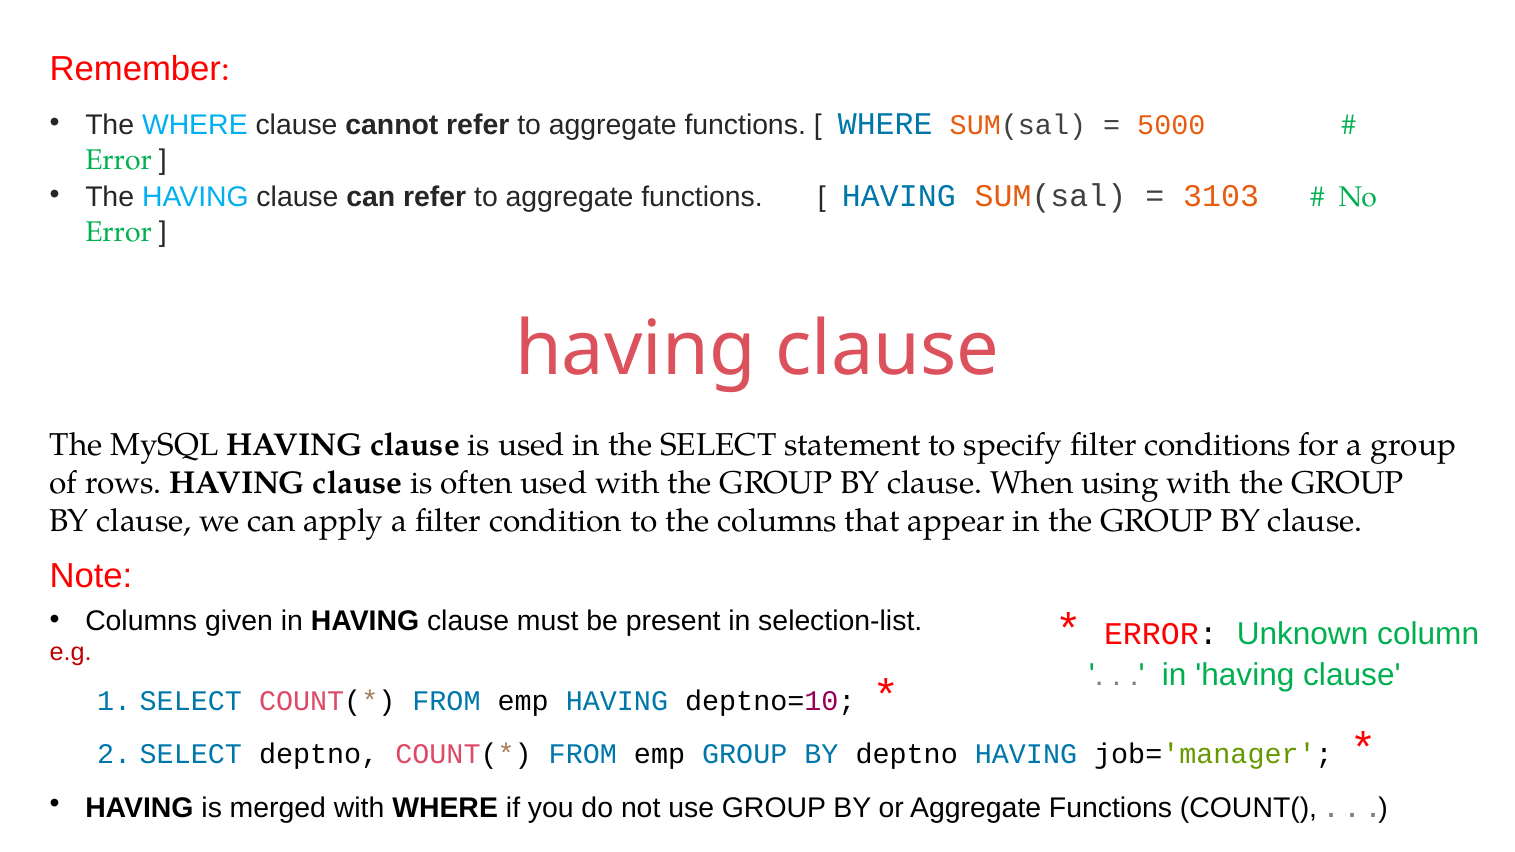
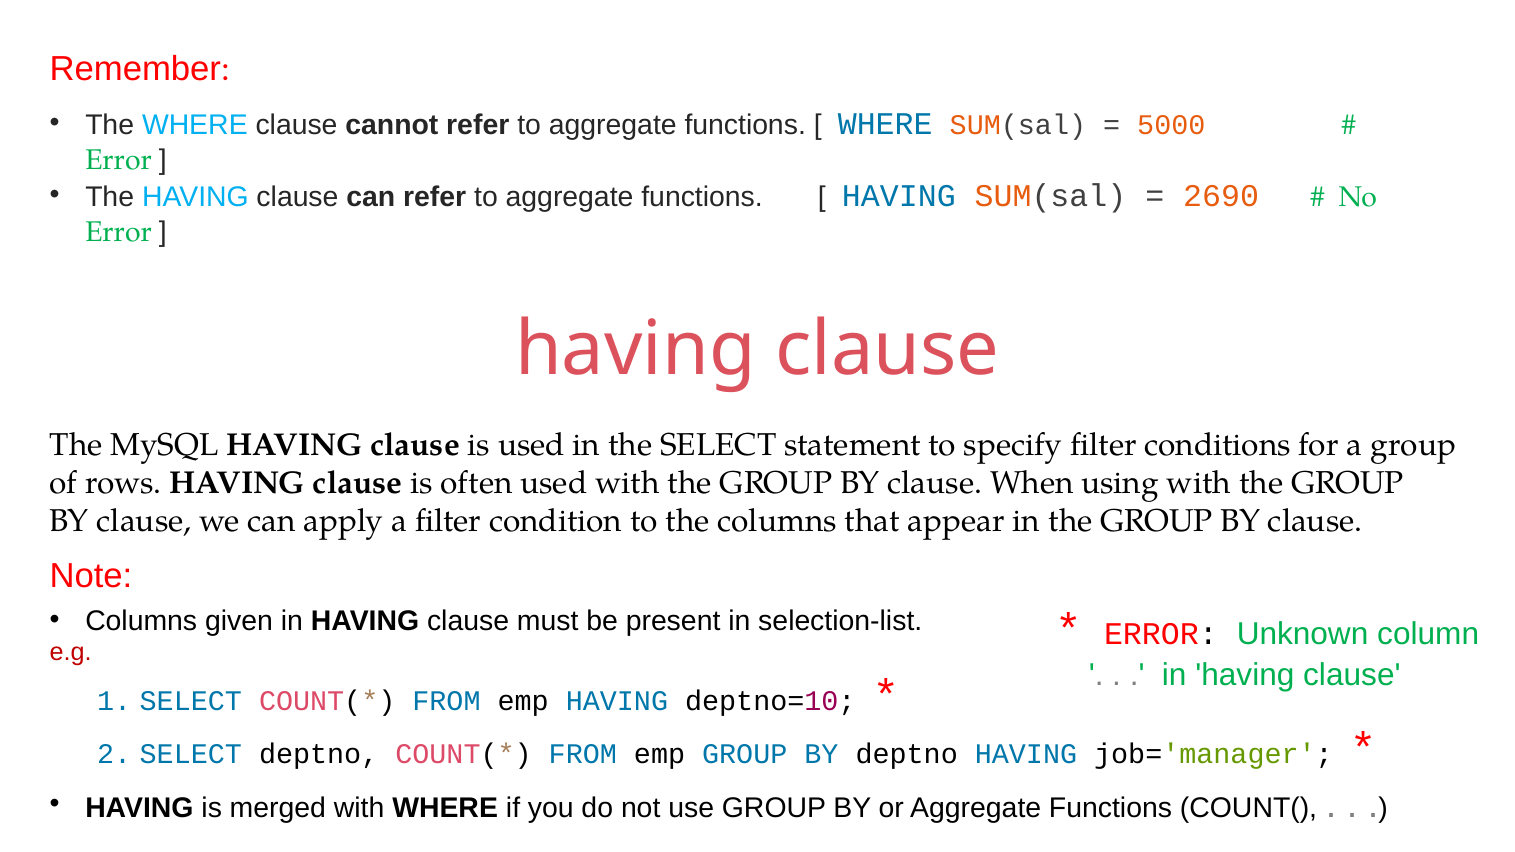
3103: 3103 -> 2690 (1221, 196)
